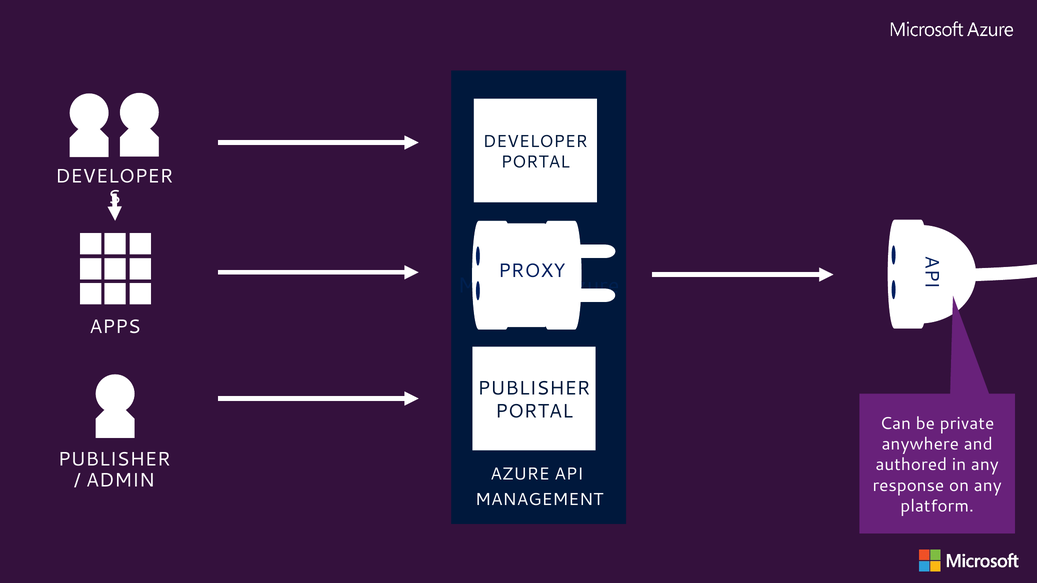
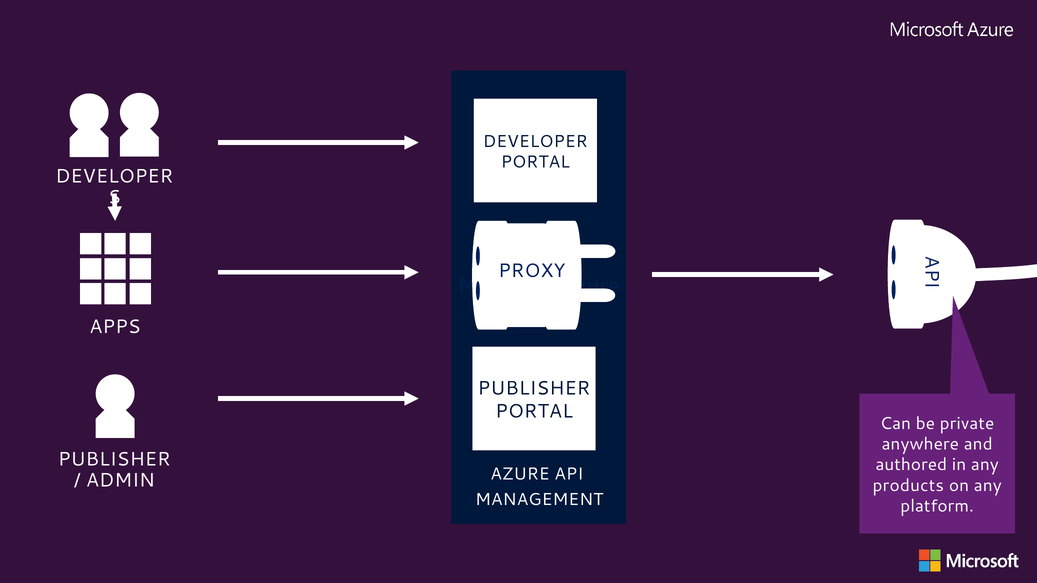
response: response -> products (908, 486)
